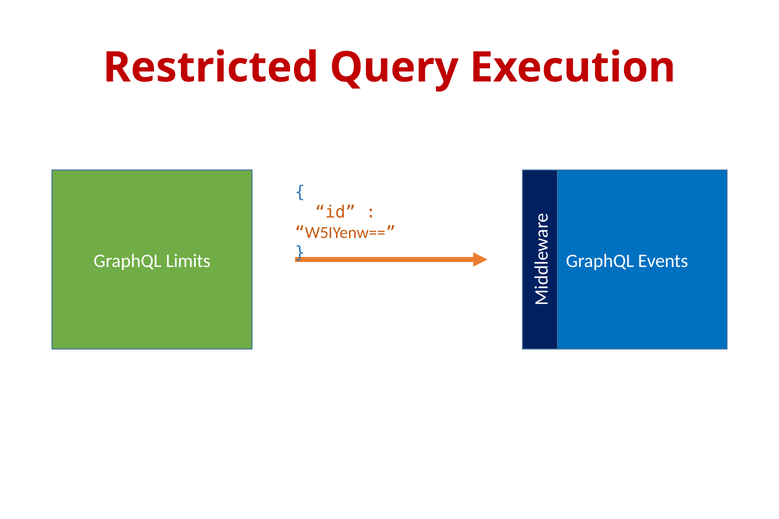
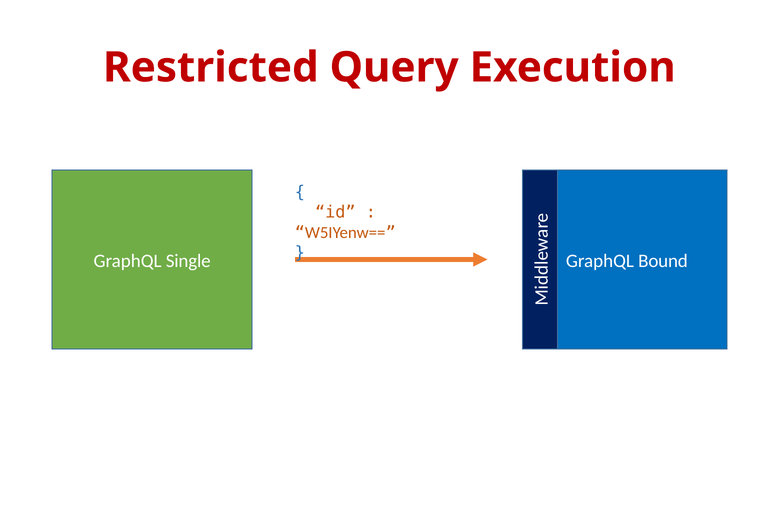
Limits: Limits -> Single (188, 261)
Events: Events -> Bound (663, 261)
